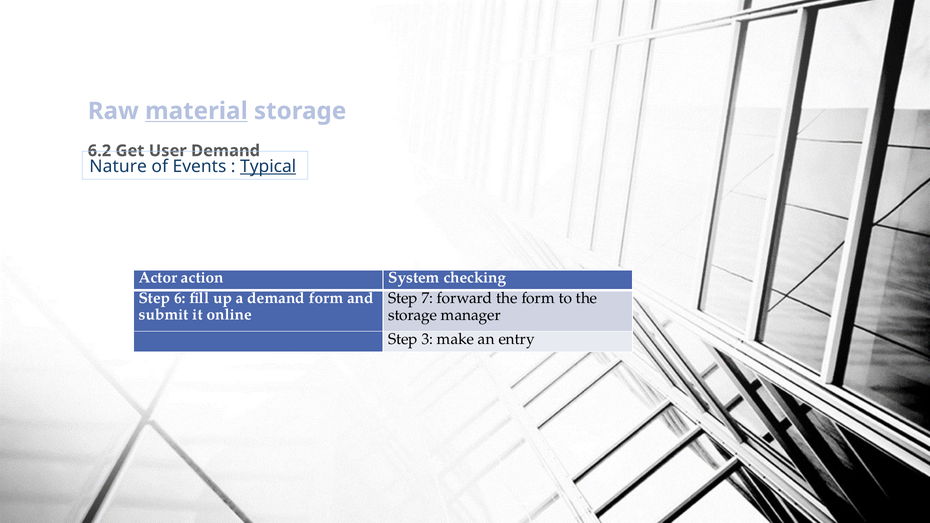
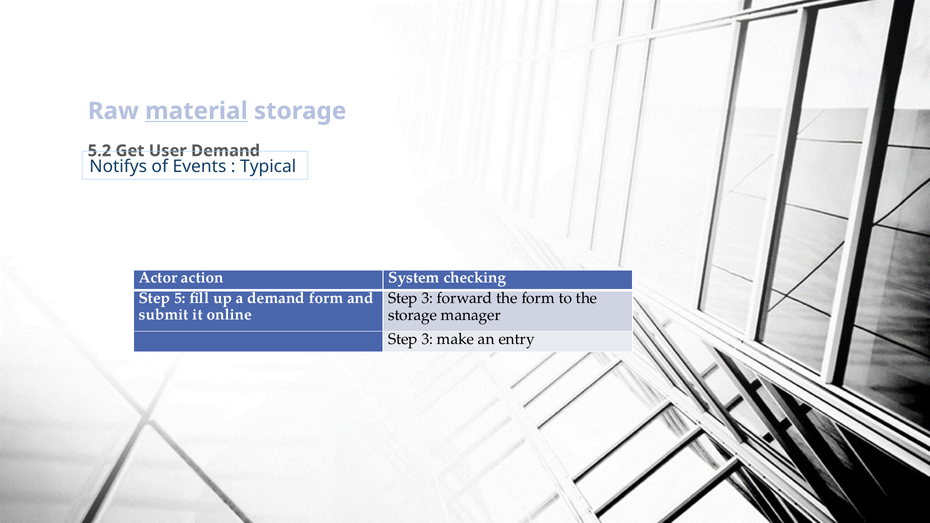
6.2: 6.2 -> 5.2 (99, 151)
Nature: Nature -> Notifys (118, 166)
Typical underline: present -> none (268, 166)
6: 6 -> 5 (180, 298)
7: 7 -> 3 (427, 298)
